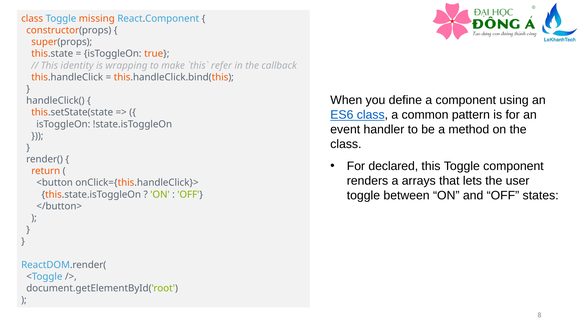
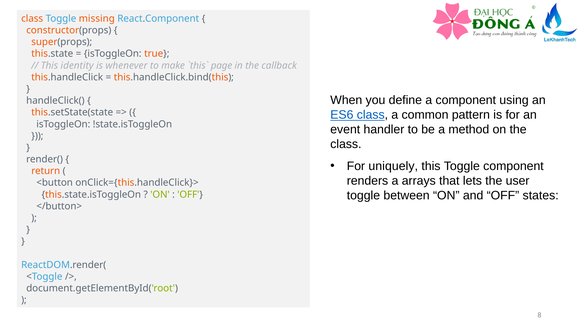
wrapping: wrapping -> whenever (126, 65)
refer: refer -> page (222, 65)
declared: declared -> uniquely (393, 166)
